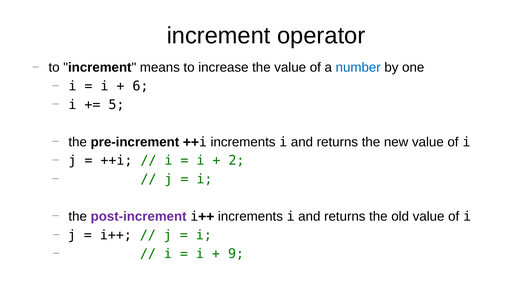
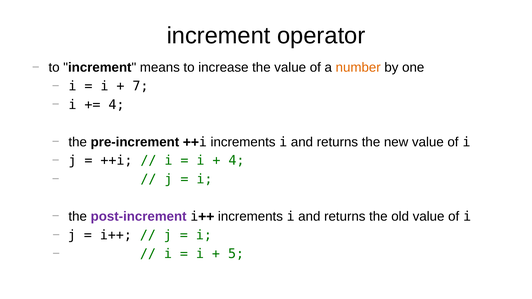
number colour: blue -> orange (358, 68)
6: 6 -> 7 (140, 86)
5: 5 -> 4 (116, 105)
2: 2 -> 4 (236, 161)
9: 9 -> 5 (236, 254)
